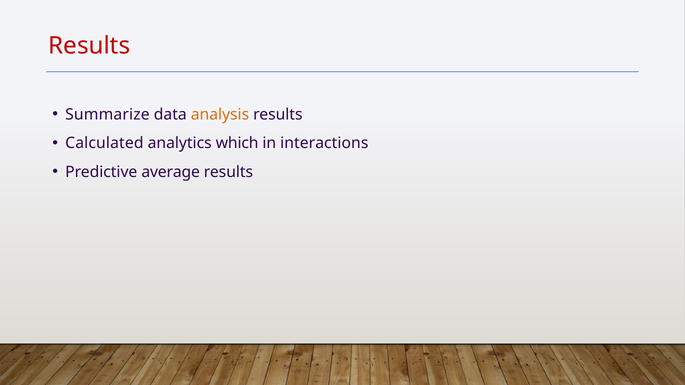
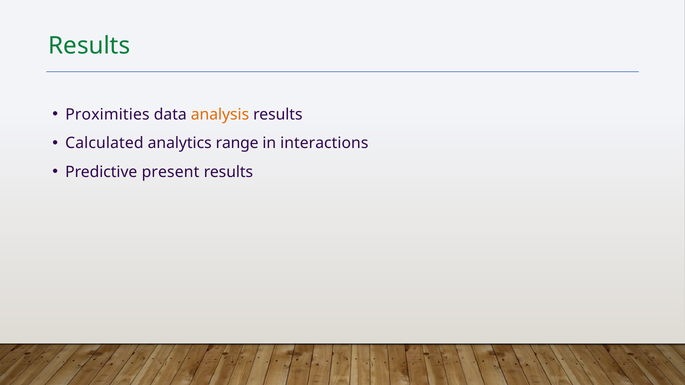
Results colour: red -> green (89, 46)
Summarize: Summarize -> Proximities (107, 115)
which: which -> range (237, 143)
average: average -> present (170, 172)
